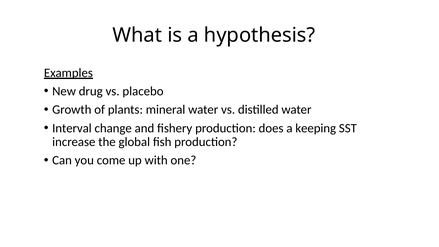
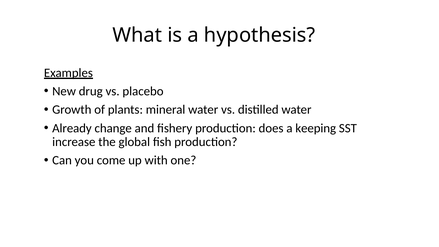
Interval: Interval -> Already (72, 128)
